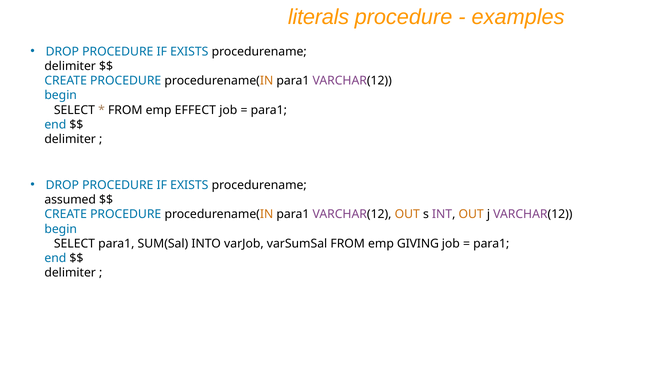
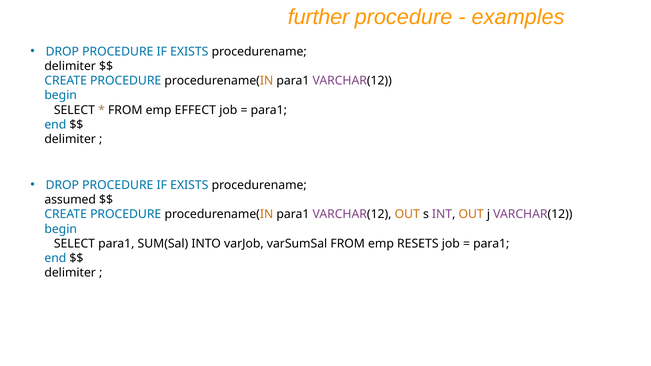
literals: literals -> further (319, 17)
GIVING: GIVING -> RESETS (418, 244)
